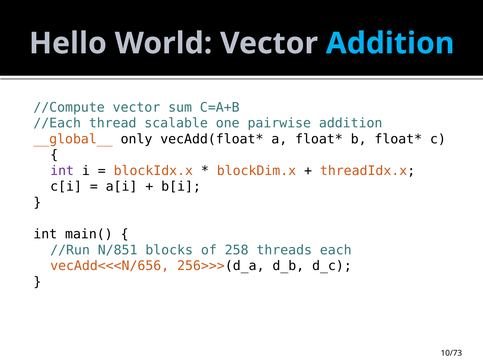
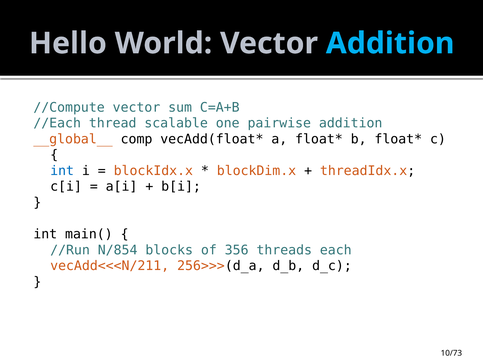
only: only -> comp (137, 139)
int colour: purple -> blue (62, 171)
N/851: N/851 -> N/854 (118, 250)
258: 258 -> 356 (237, 250)
vecAdd<<<N/656: vecAdd<<<N/656 -> vecAdd<<<N/211 (110, 266)
